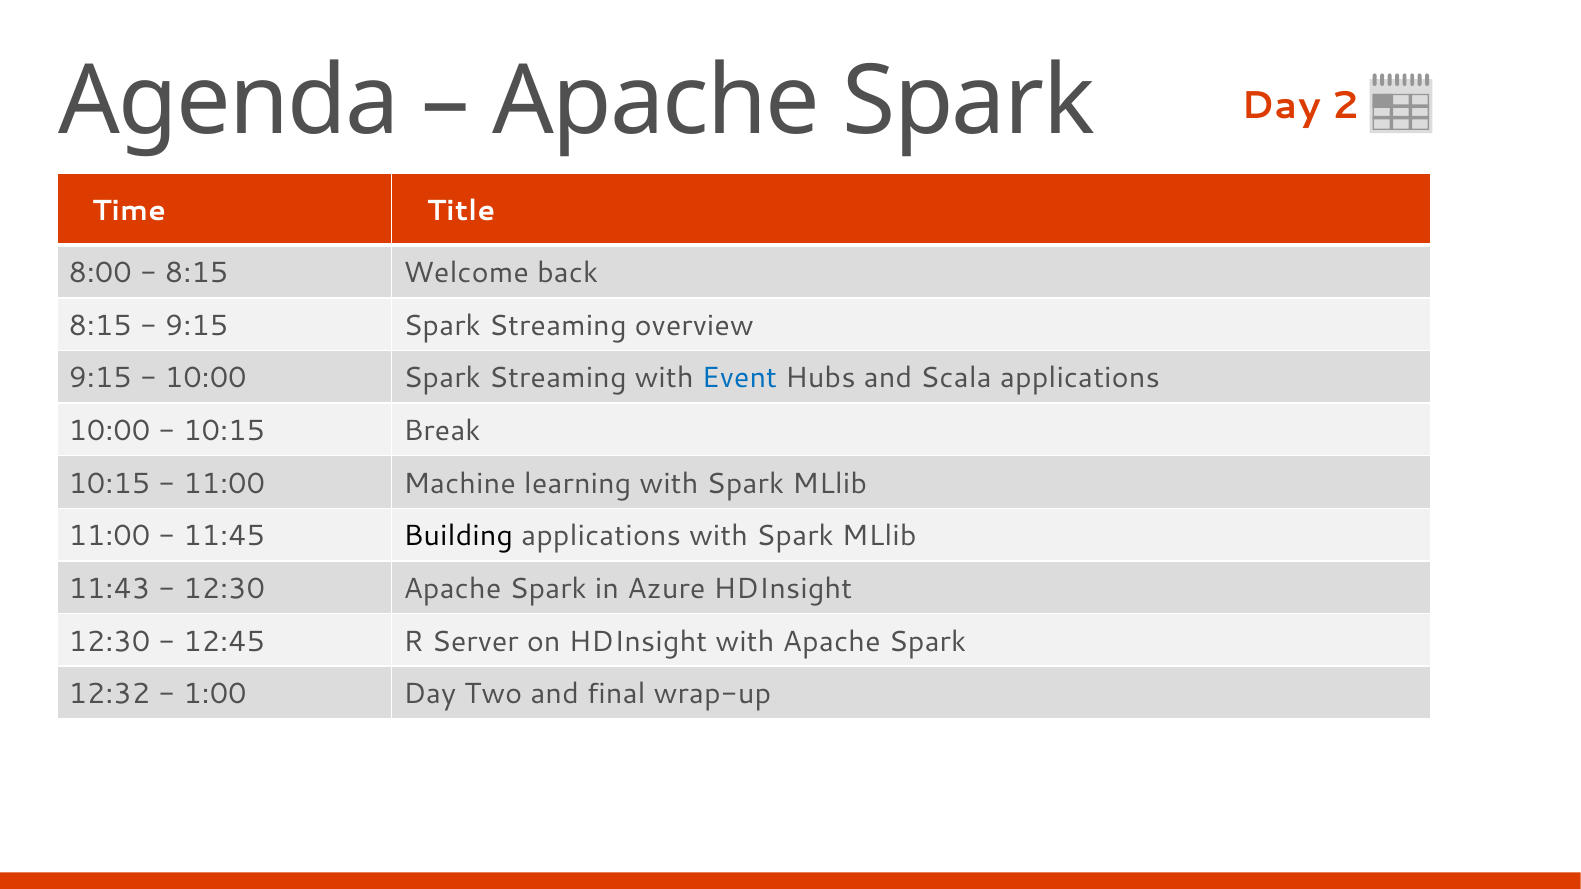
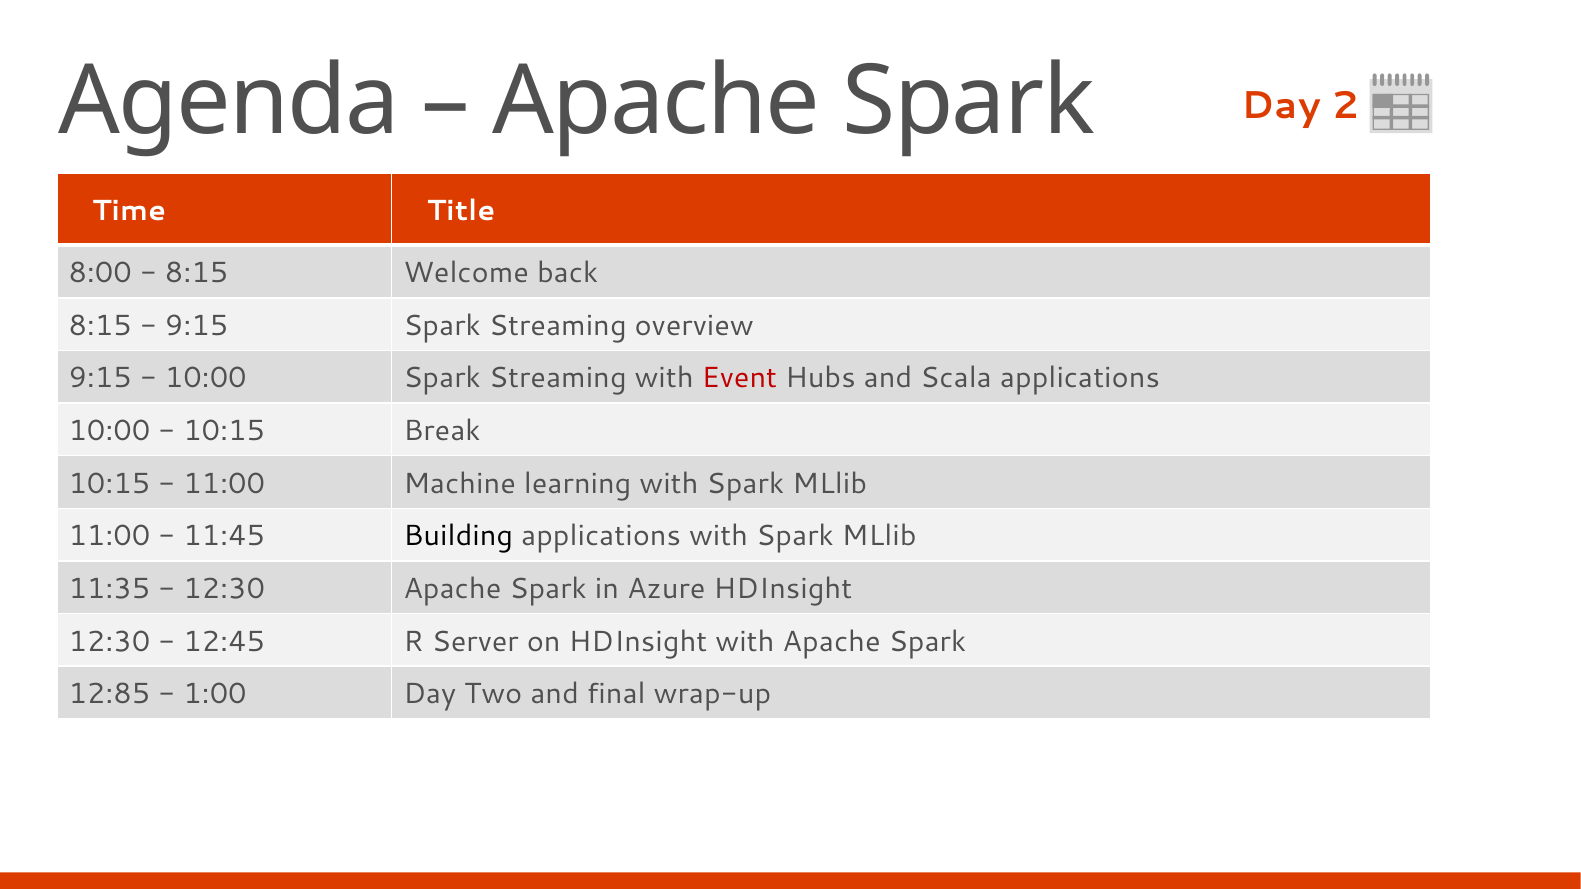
Event colour: blue -> red (739, 378)
11:43: 11:43 -> 11:35 (109, 589)
12:32: 12:32 -> 12:85 (109, 694)
